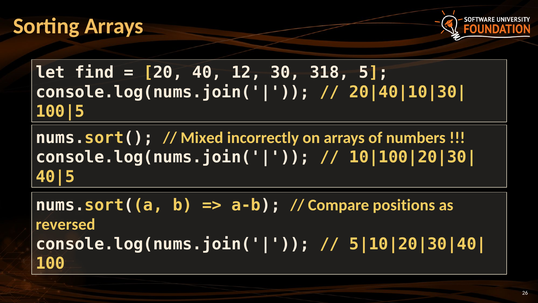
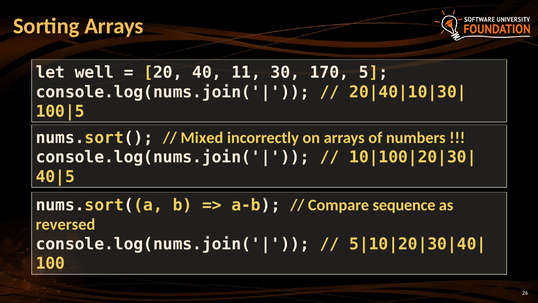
find: find -> well (94, 72)
12: 12 -> 11 (246, 72)
318: 318 -> 170 (329, 72)
positions: positions -> sequence (404, 205)
